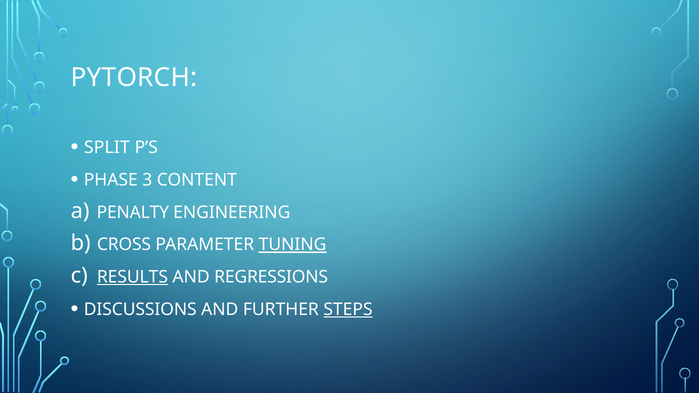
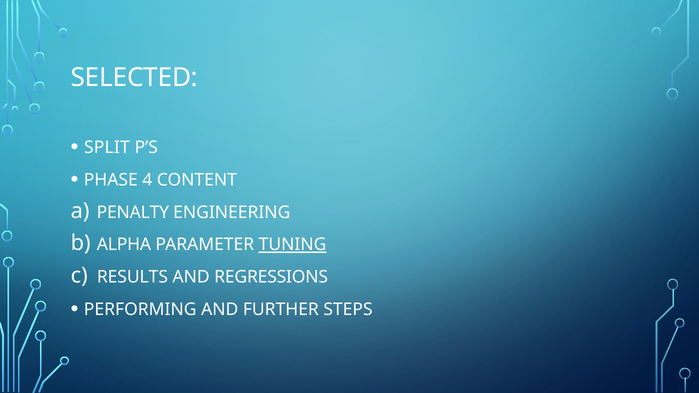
PYTORCH: PYTORCH -> SELECTED (134, 78)
3: 3 -> 4 (147, 180)
CROSS: CROSS -> ALPHA (124, 245)
RESULTS underline: present -> none (132, 277)
DISCUSSIONS: DISCUSSIONS -> PERFORMING (140, 310)
STEPS underline: present -> none (348, 310)
